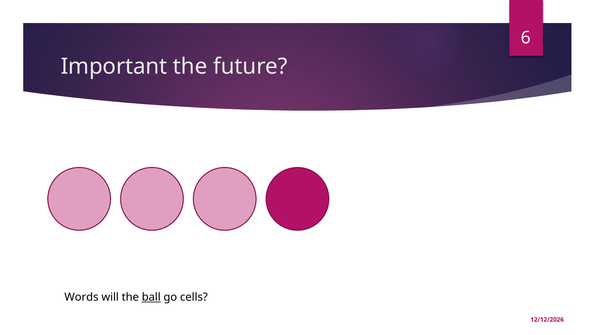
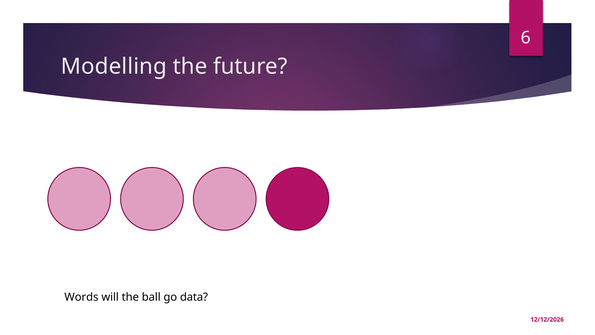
Important: Important -> Modelling (114, 66)
ball underline: present -> none (151, 297)
cells: cells -> data (194, 297)
